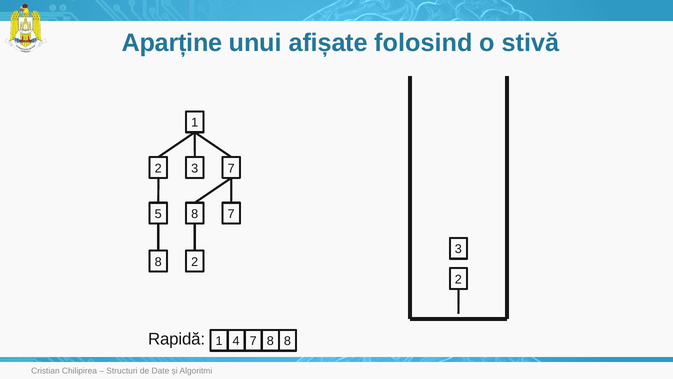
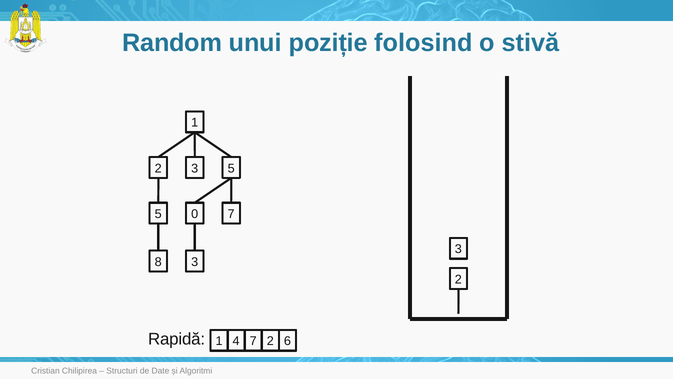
Aparține: Aparține -> Random (172, 43)
afișate: afișate -> poziție (328, 43)
3 7: 7 -> 5 (231, 168)
5 8: 8 -> 0 (195, 214)
8 2: 2 -> 3 (195, 262)
4 8: 8 -> 2 (270, 341)
8: 8 -> 6 (287, 341)
